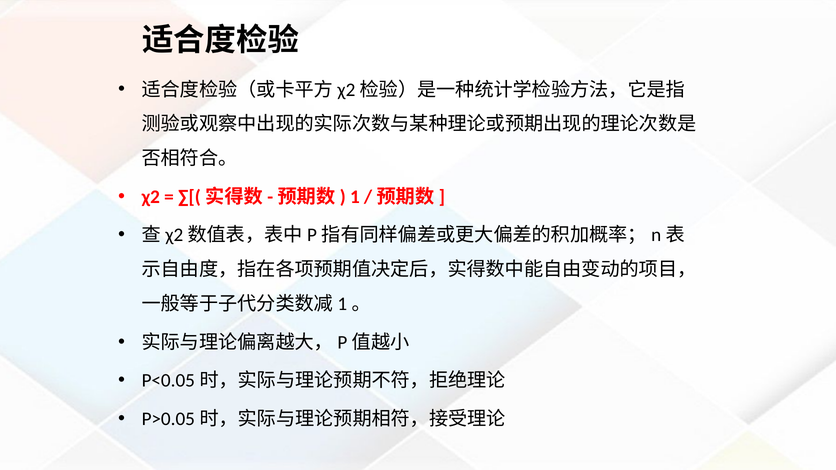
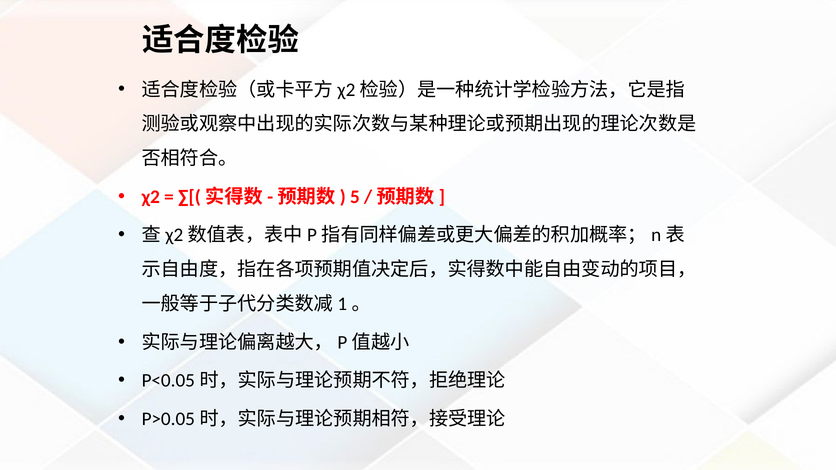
1: 1 -> 5 (355, 197)
